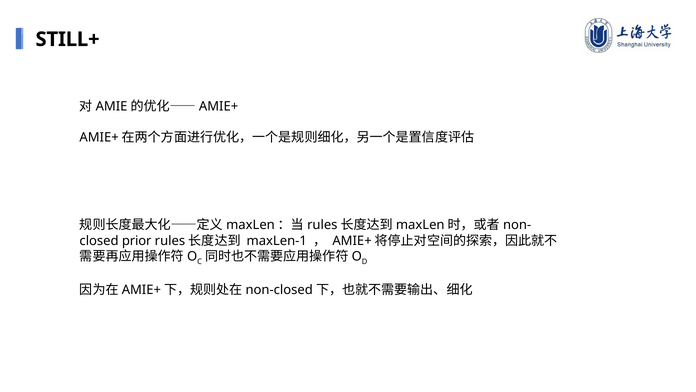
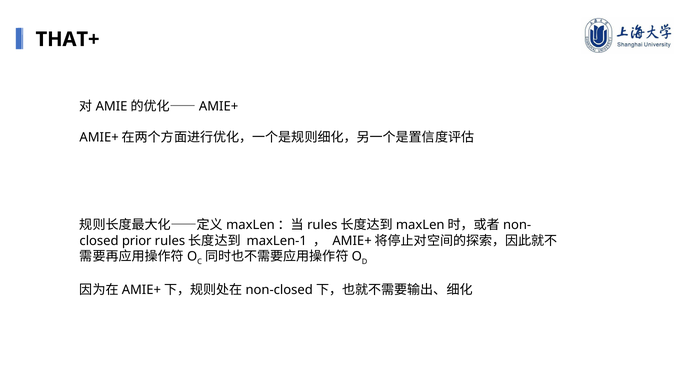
STILL+: STILL+ -> THAT+ (68, 39)
